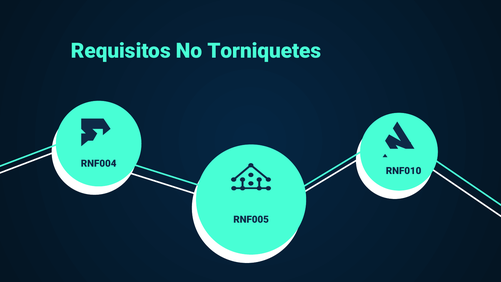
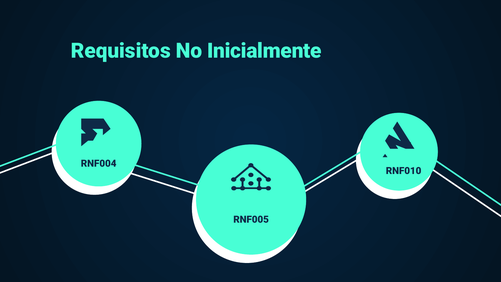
Torniquetes: Torniquetes -> Inicialmente (264, 51)
